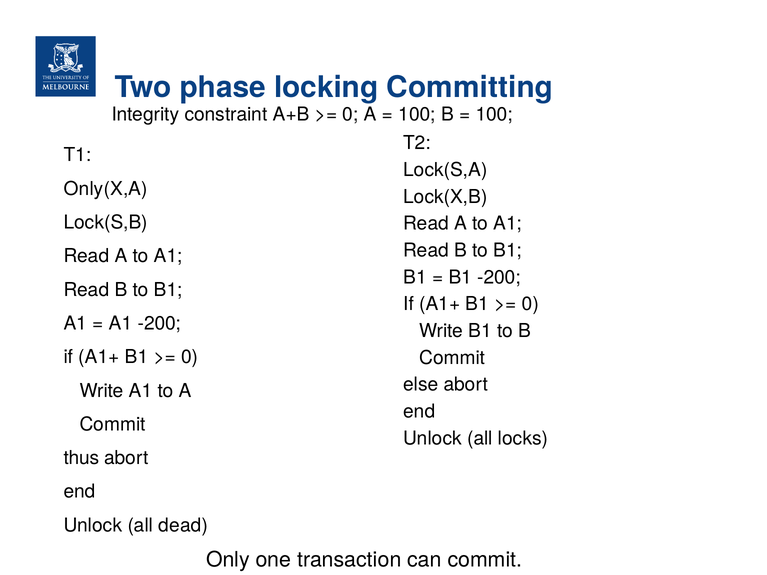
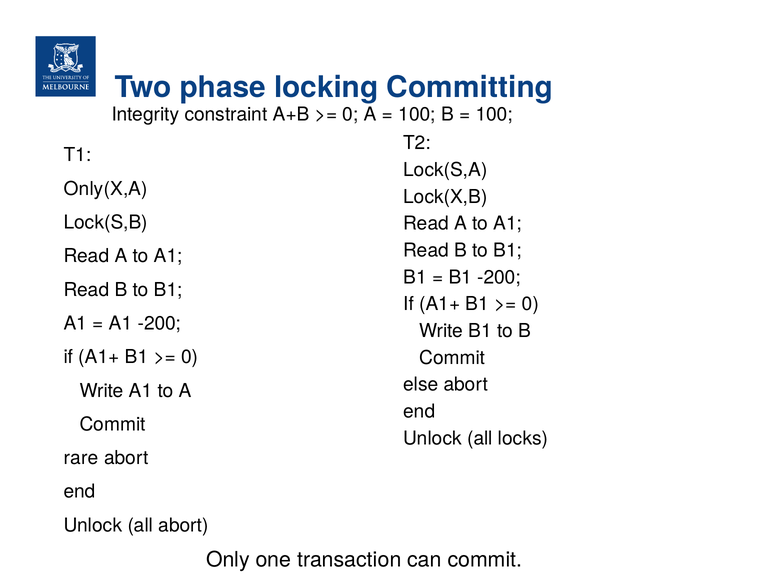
thus: thus -> rare (81, 458)
all dead: dead -> abort (183, 526)
